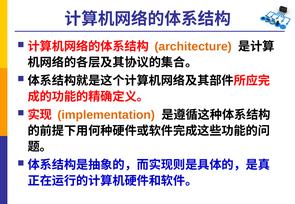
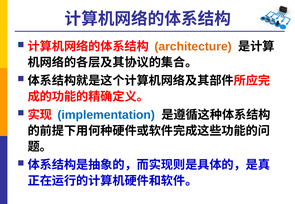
implementation colour: orange -> blue (106, 115)
